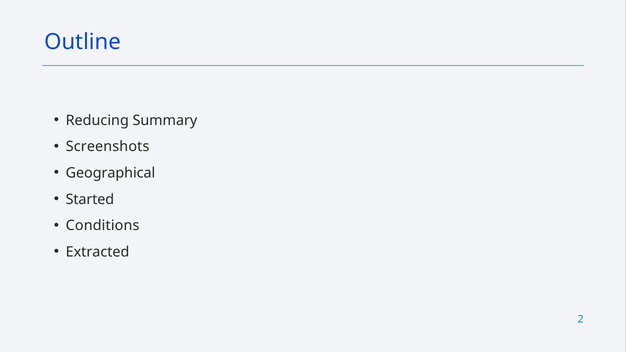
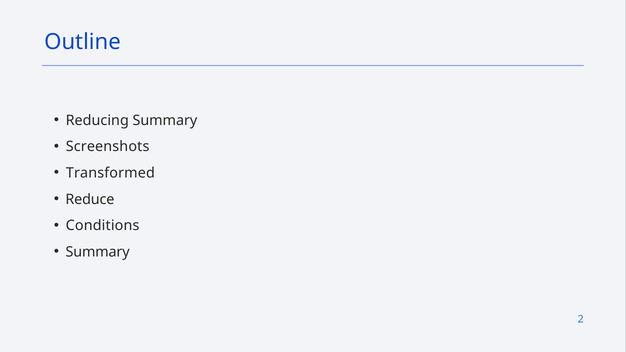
Geographical: Geographical -> Transformed (110, 173)
Started: Started -> Reduce (90, 199)
Extracted: Extracted -> Summary (98, 252)
